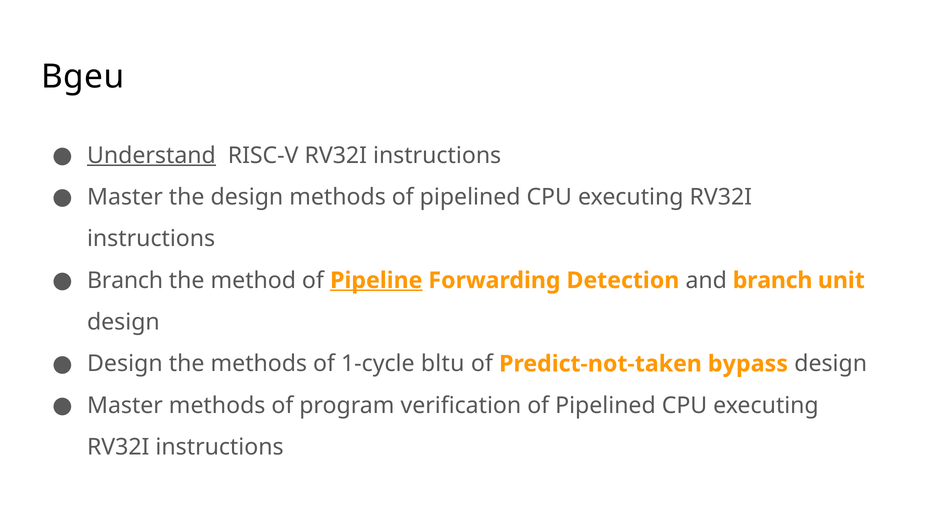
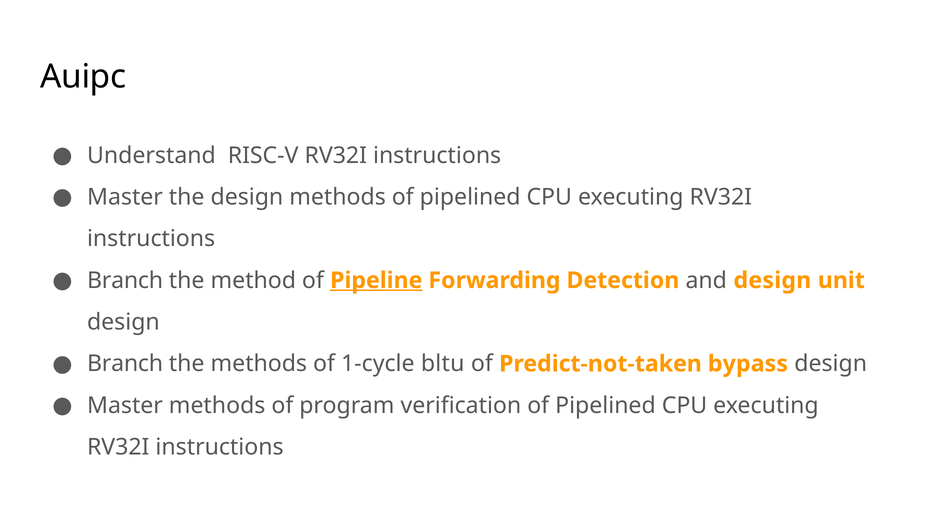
Bgeu: Bgeu -> Auipc (83, 77)
Understand underline: present -> none (151, 155)
and branch: branch -> design (772, 280)
Design: Design -> Branch (125, 363)
